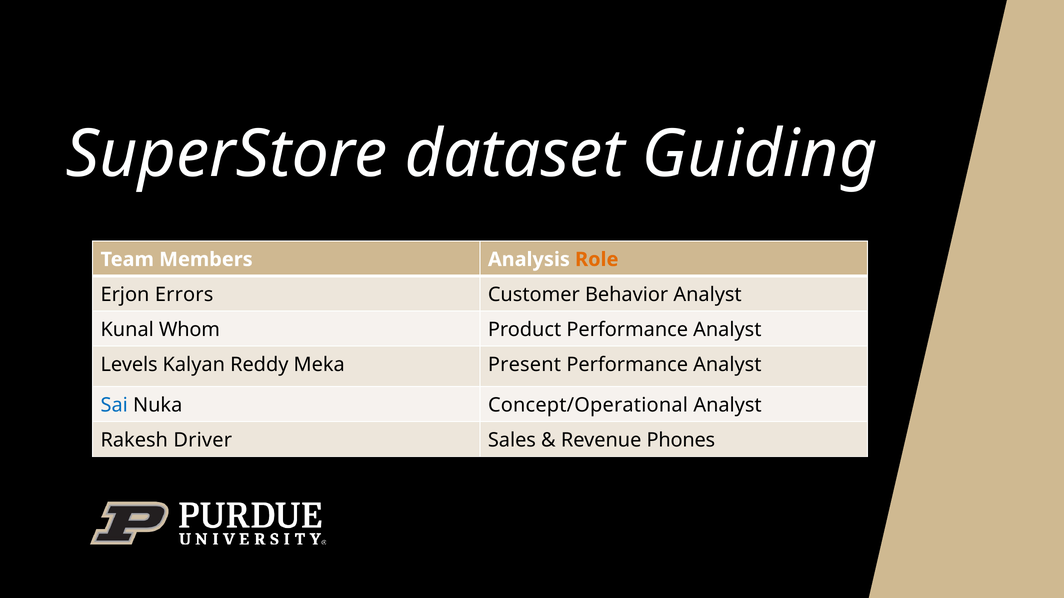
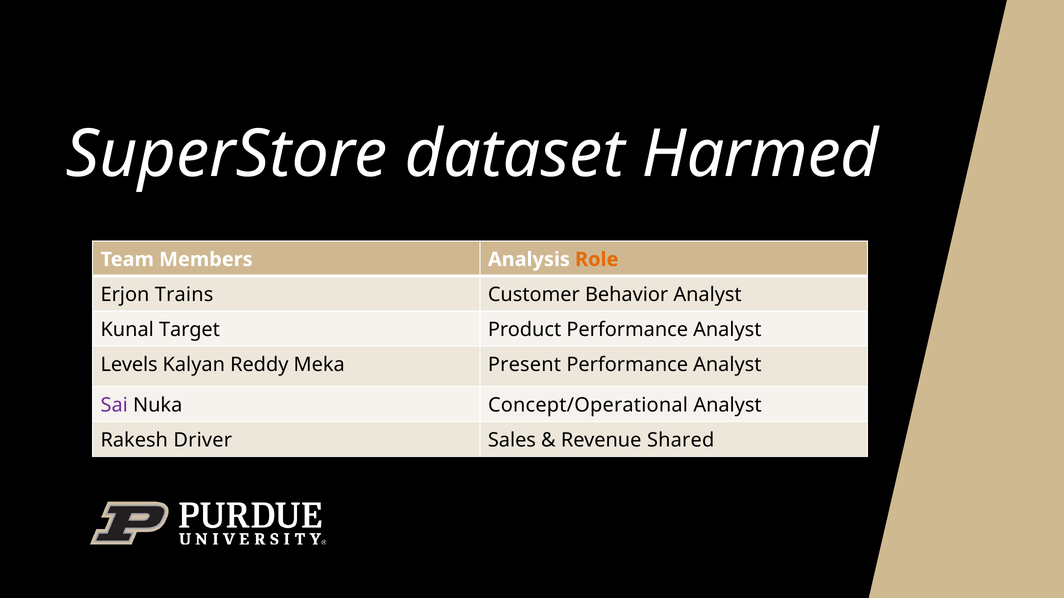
Guiding: Guiding -> Harmed (760, 155)
Errors: Errors -> Trains (184, 295)
Whom: Whom -> Target (189, 330)
Sai colour: blue -> purple (114, 406)
Phones: Phones -> Shared (681, 441)
